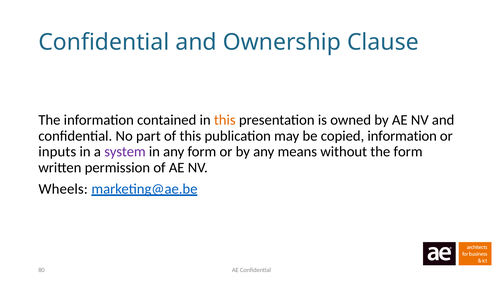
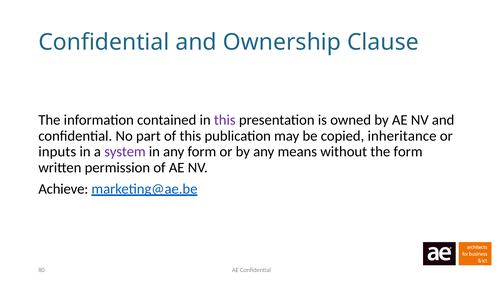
this colour: orange -> purple (225, 120)
copied information: information -> inheritance (402, 136)
Wheels: Wheels -> Achieve (63, 189)
